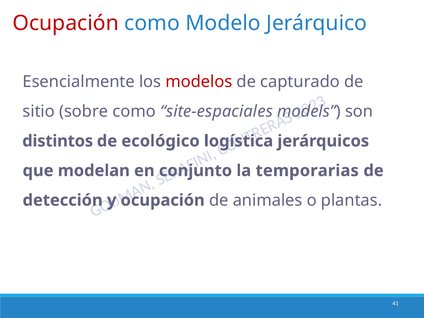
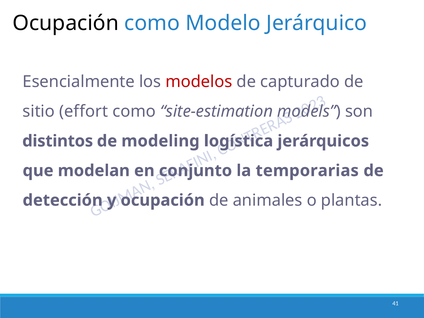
Ocupación colour: red -> black (66, 23)
sobre: sobre -> effort (84, 111)
site-espaciales: site-espaciales -> site-estimation (217, 111)
ecológico: ecológico -> modeling (160, 141)
